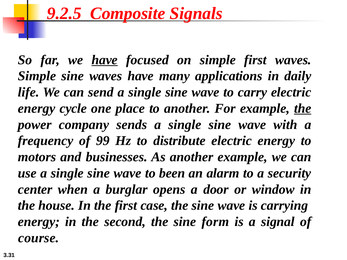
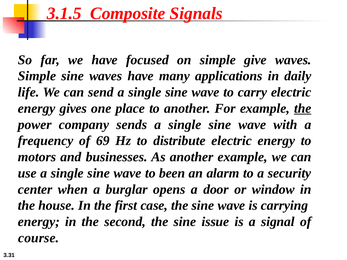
9.2.5: 9.2.5 -> 3.1.5 (64, 13)
have underline: present -> none (105, 60)
simple first: first -> give (255, 60)
cycle: cycle -> gives (73, 108)
99: 99 -> 69 (103, 141)
form: form -> issue (215, 222)
